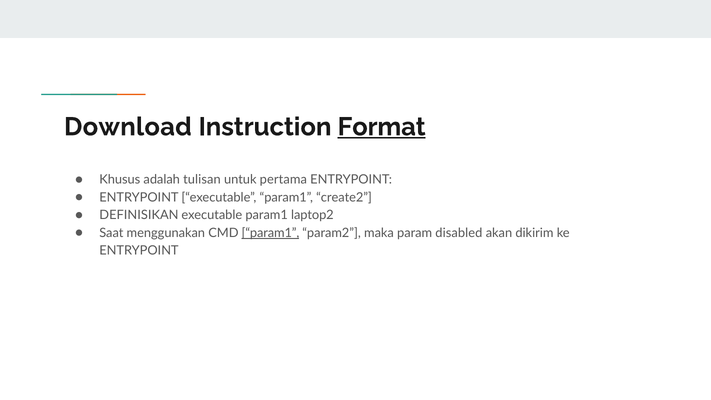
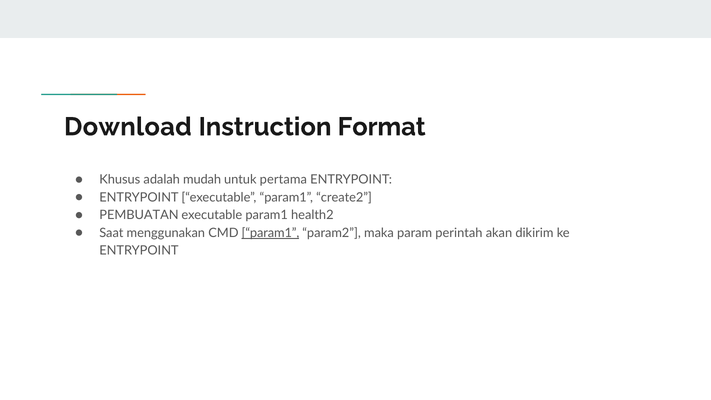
Format underline: present -> none (382, 127)
tulisan: tulisan -> mudah (202, 180)
DEFINISIKAN: DEFINISIKAN -> PEMBUATAN (139, 215)
laptop2: laptop2 -> health2 (312, 215)
disabled: disabled -> perintah (459, 233)
